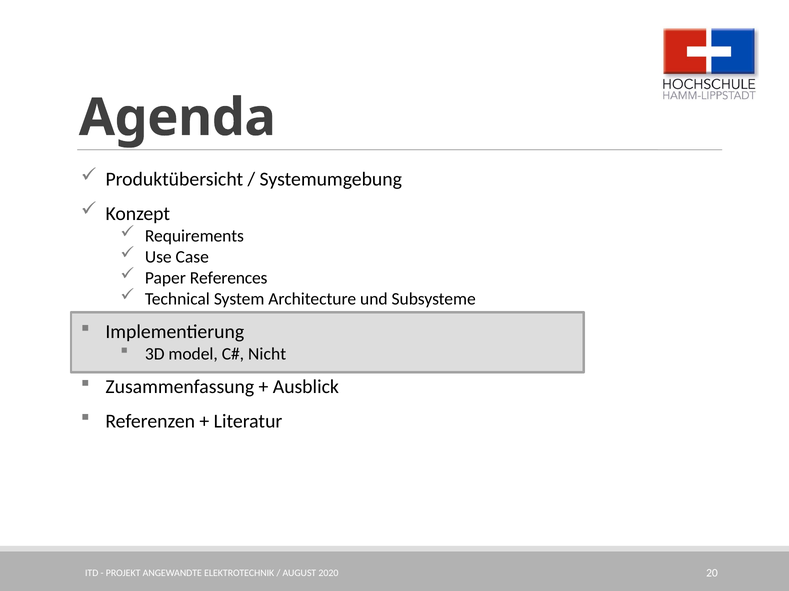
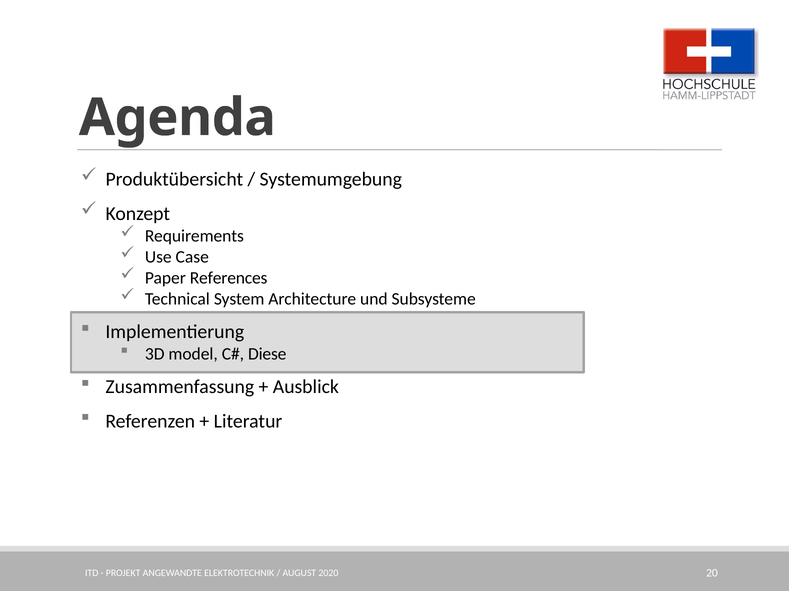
Nicht: Nicht -> Diese (267, 354)
